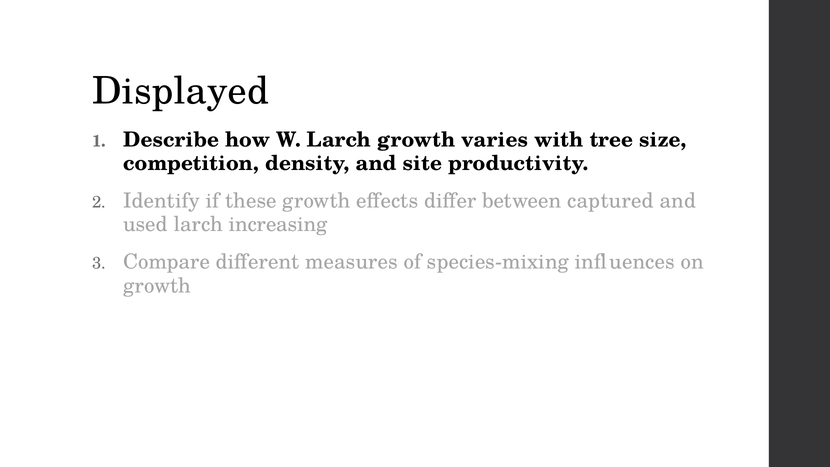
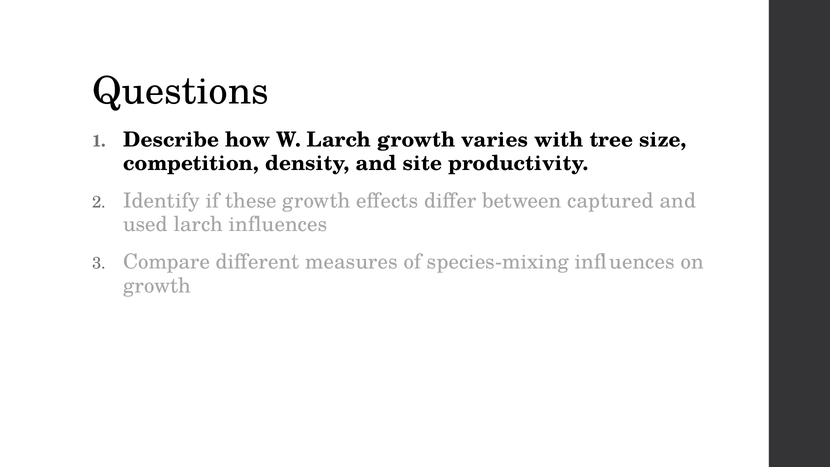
Displayed: Displayed -> Questions (181, 91)
larch increasing: increasing -> influences (278, 224)
